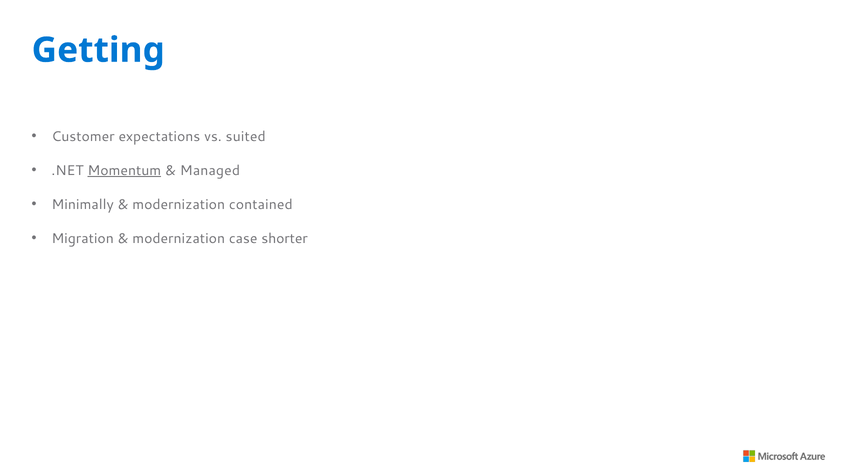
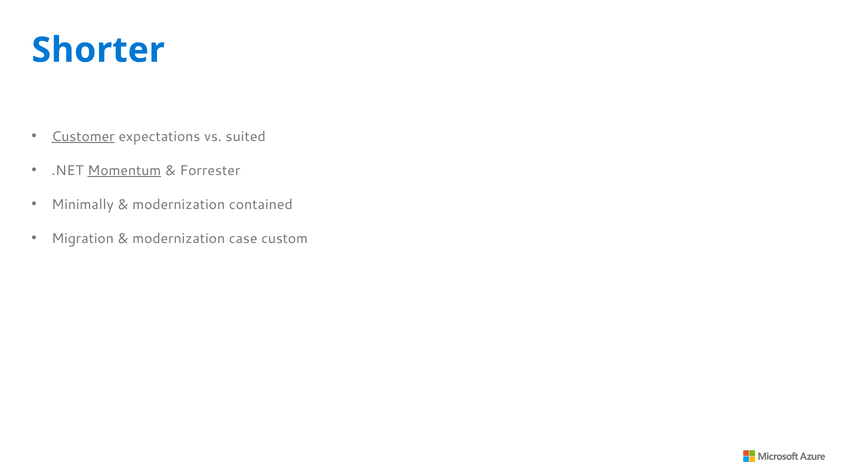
Getting: Getting -> Shorter (98, 50)
Customer underline: none -> present (83, 137)
Managed: Managed -> Forrester (210, 171)
shorter: shorter -> custom (285, 239)
